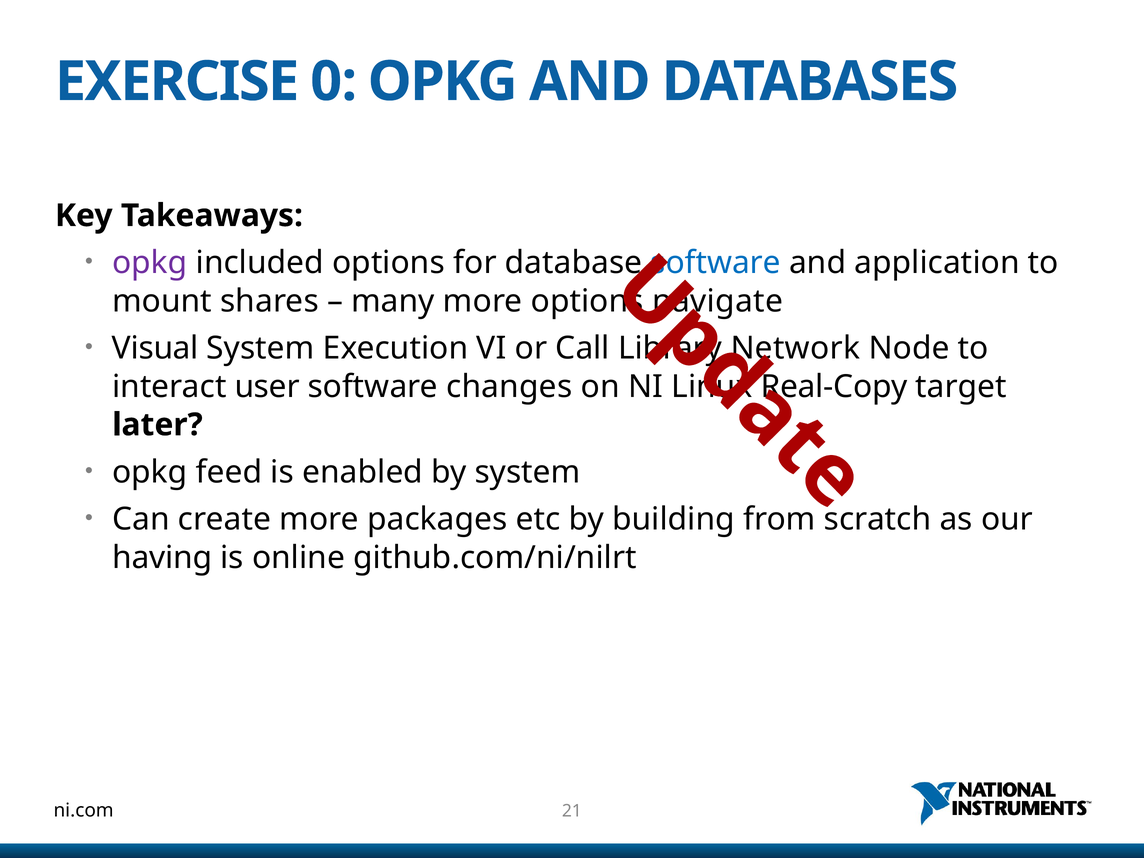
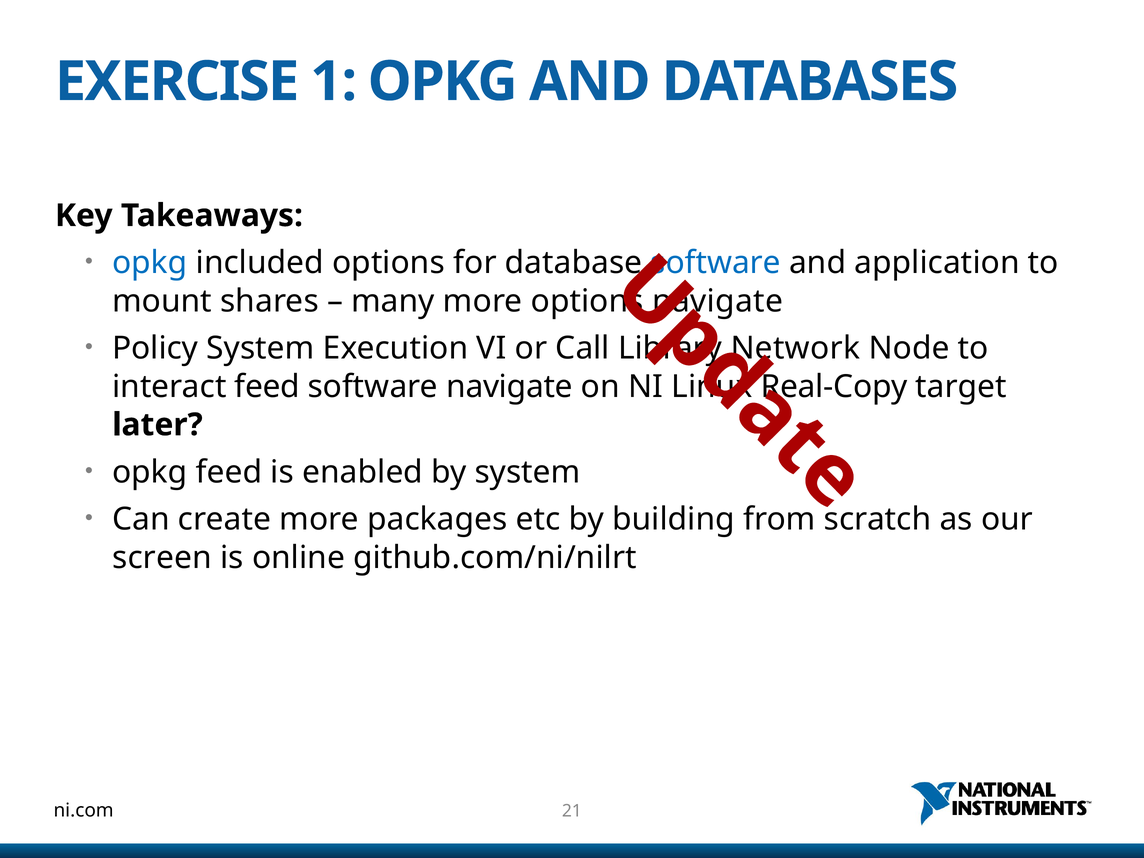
0: 0 -> 1 (334, 82)
opkg colour: purple -> blue (150, 263)
Visual: Visual -> Policy (155, 348)
interact user: user -> feed (267, 387)
software changes: changes -> navigate (509, 387)
having: having -> screen (162, 558)
